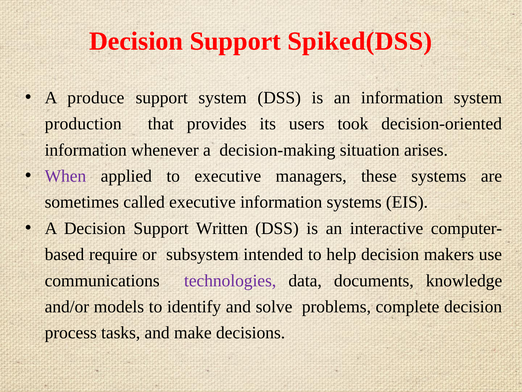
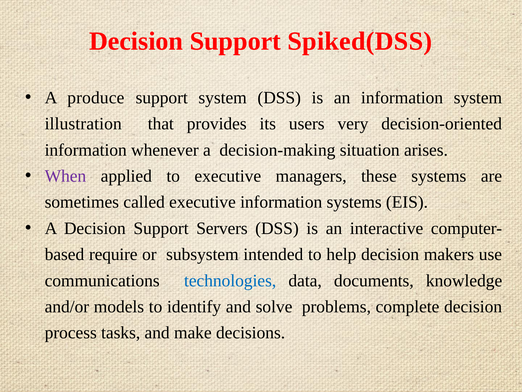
production: production -> illustration (83, 124)
took: took -> very (353, 124)
Written: Written -> Servers (222, 228)
technologies colour: purple -> blue (230, 280)
